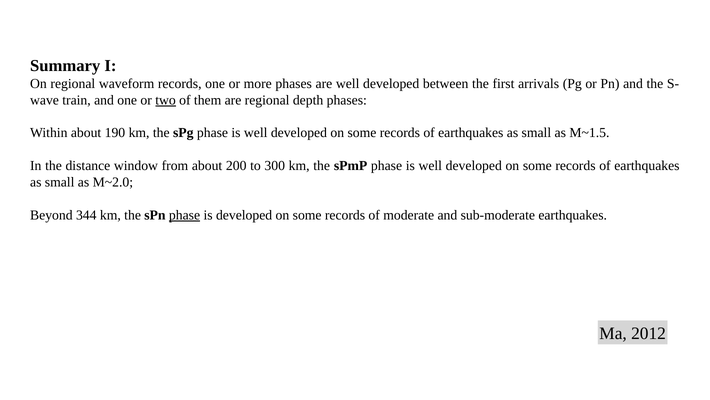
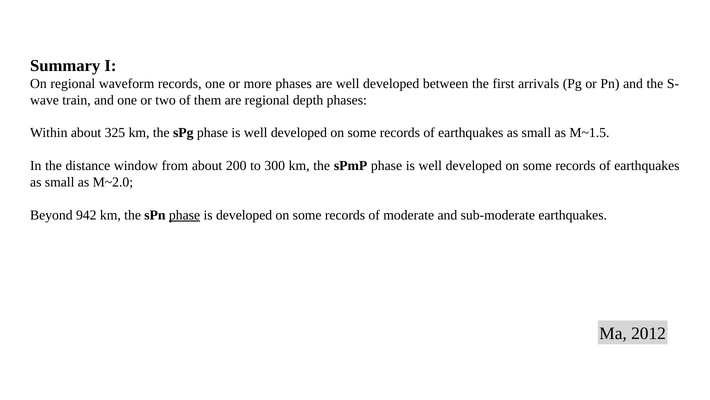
two underline: present -> none (166, 100)
190: 190 -> 325 (115, 133)
344: 344 -> 942 (86, 215)
